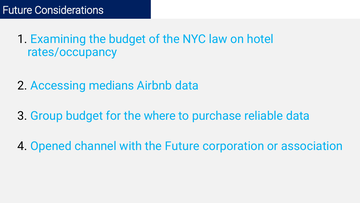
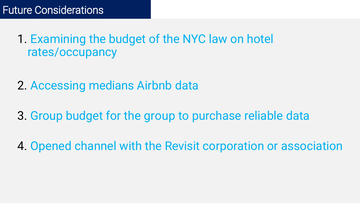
the where: where -> group (160, 116)
the Future: Future -> Revisit (182, 146)
